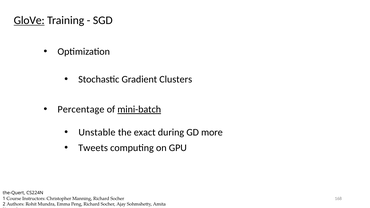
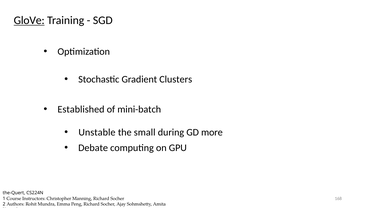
Percentage: Percentage -> Established (81, 109)
mini-batch underline: present -> none (139, 109)
exact: exact -> small (145, 132)
Tweets: Tweets -> Debate (93, 148)
